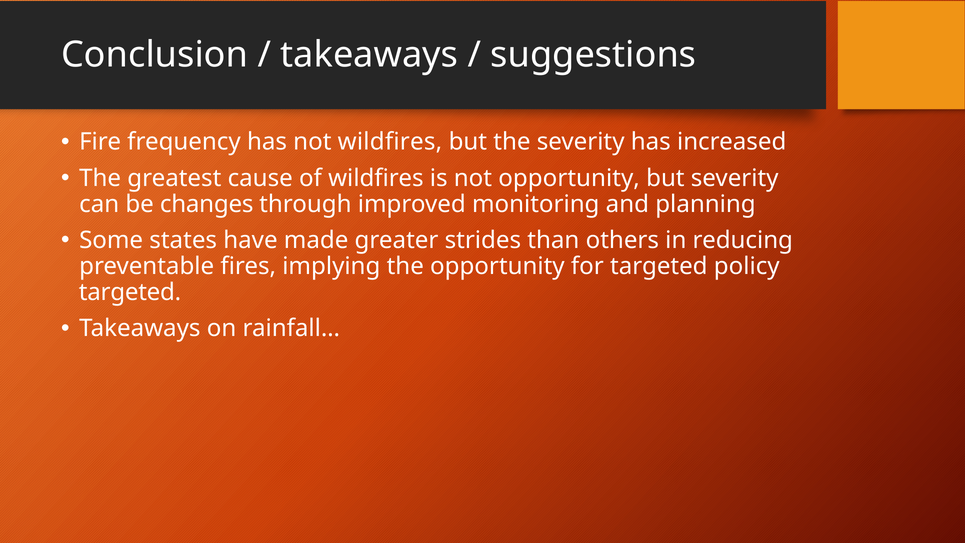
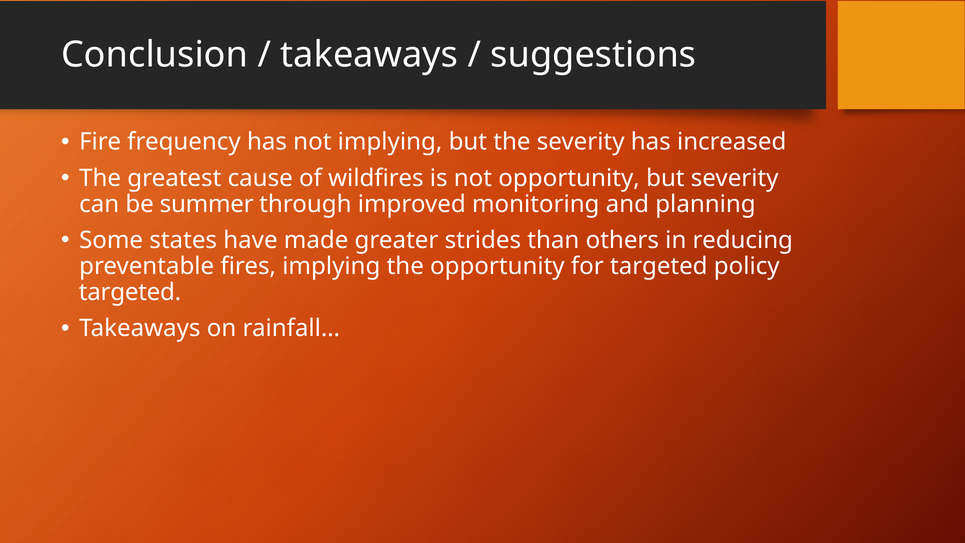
not wildfires: wildfires -> implying (390, 142)
changes: changes -> summer (207, 204)
